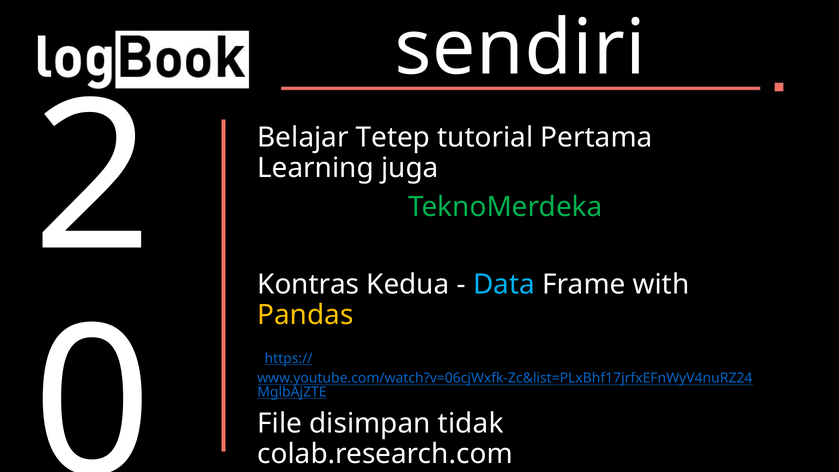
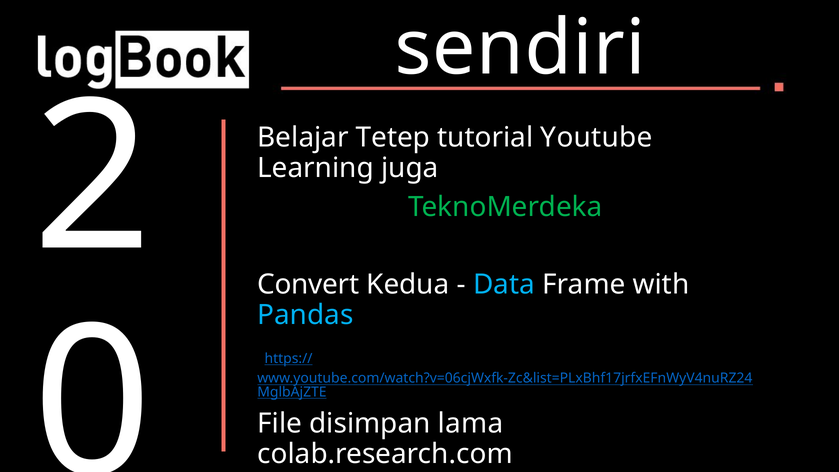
Pertama: Pertama -> Youtube (596, 138)
Kontras: Kontras -> Convert (308, 285)
Pandas colour: yellow -> light blue (305, 315)
tidak: tidak -> lama (471, 424)
